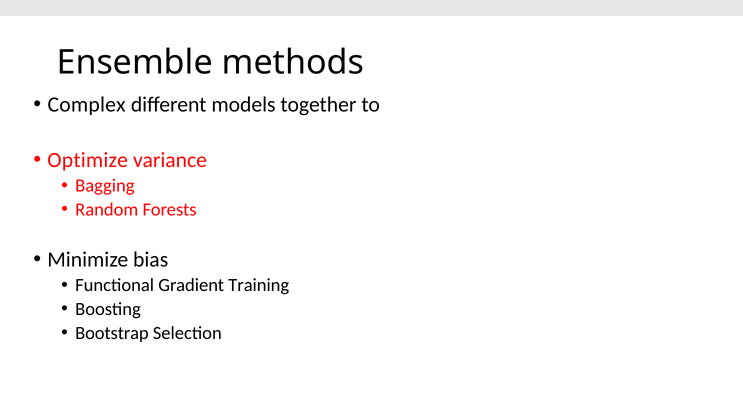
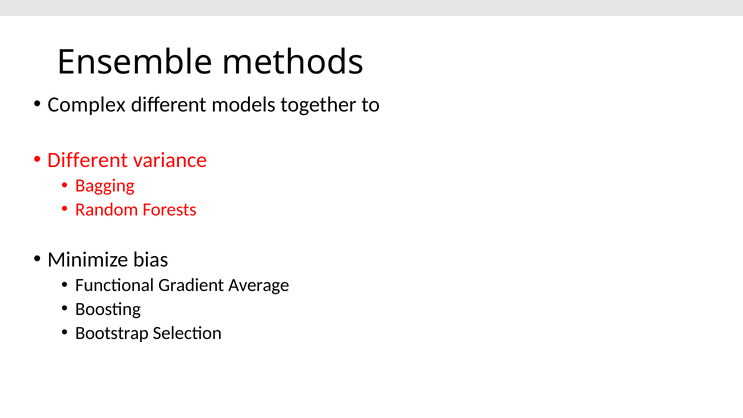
Optimize: Optimize -> Different (88, 160)
Training: Training -> Average (259, 285)
